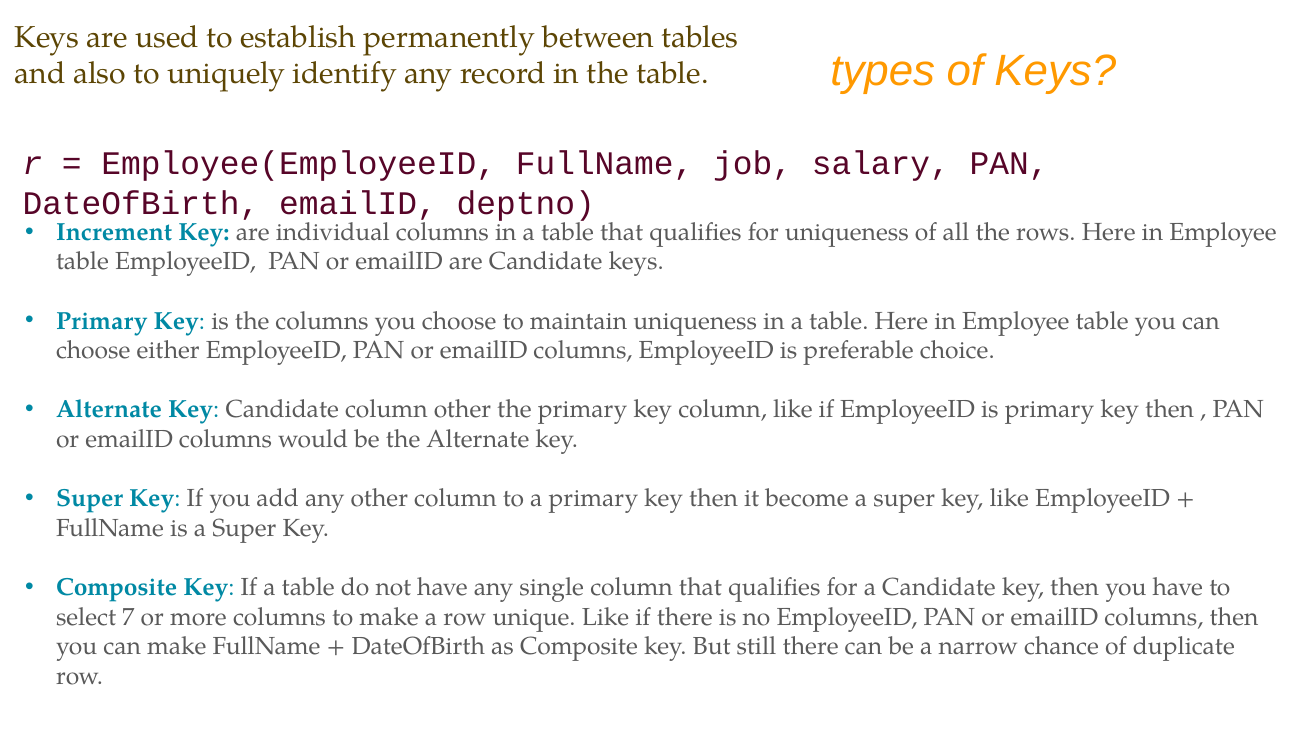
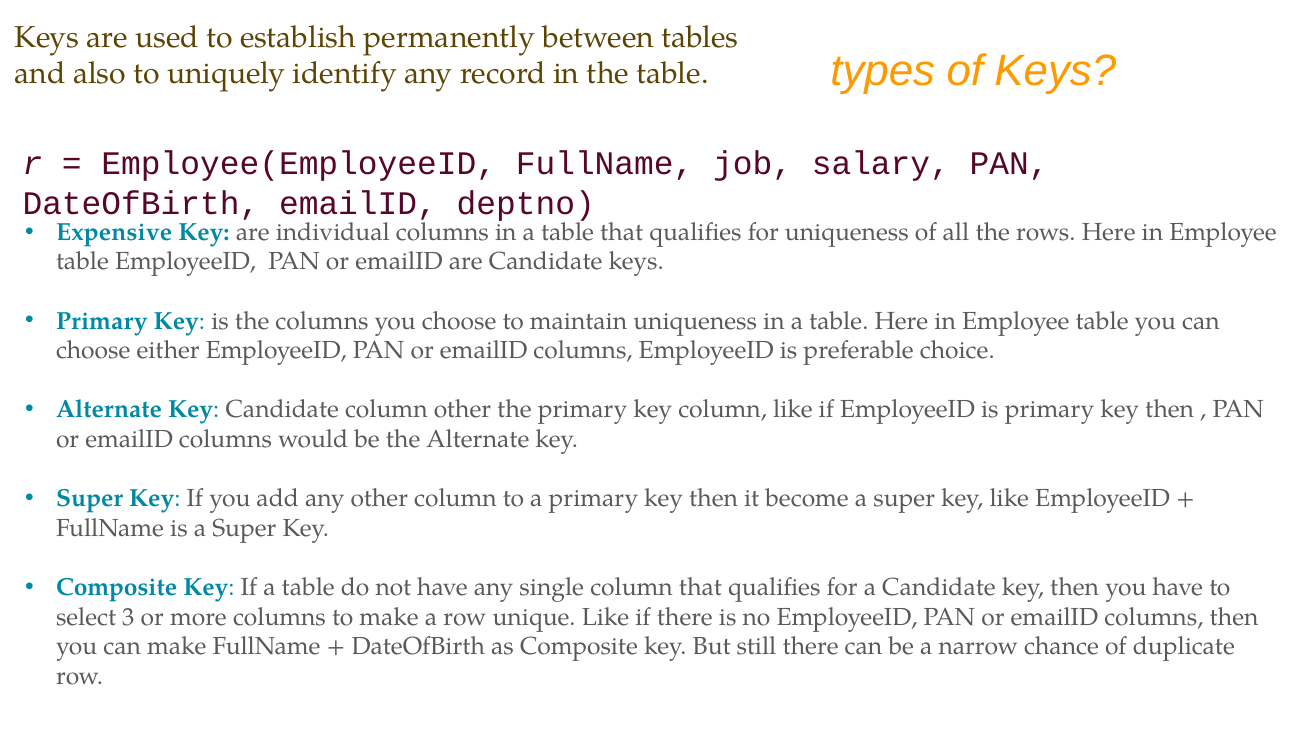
Increment: Increment -> Expensive (114, 232)
7: 7 -> 3 (128, 617)
